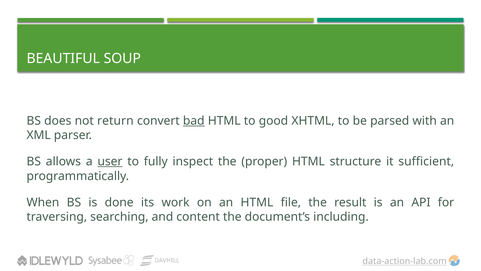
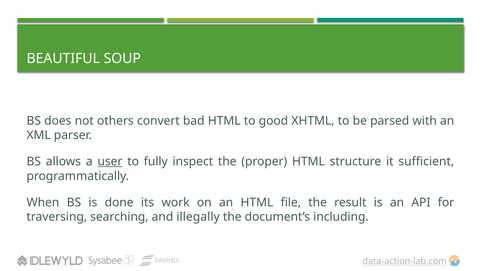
return: return -> others (115, 121)
bad underline: present -> none (194, 121)
content: content -> illegally (198, 217)
